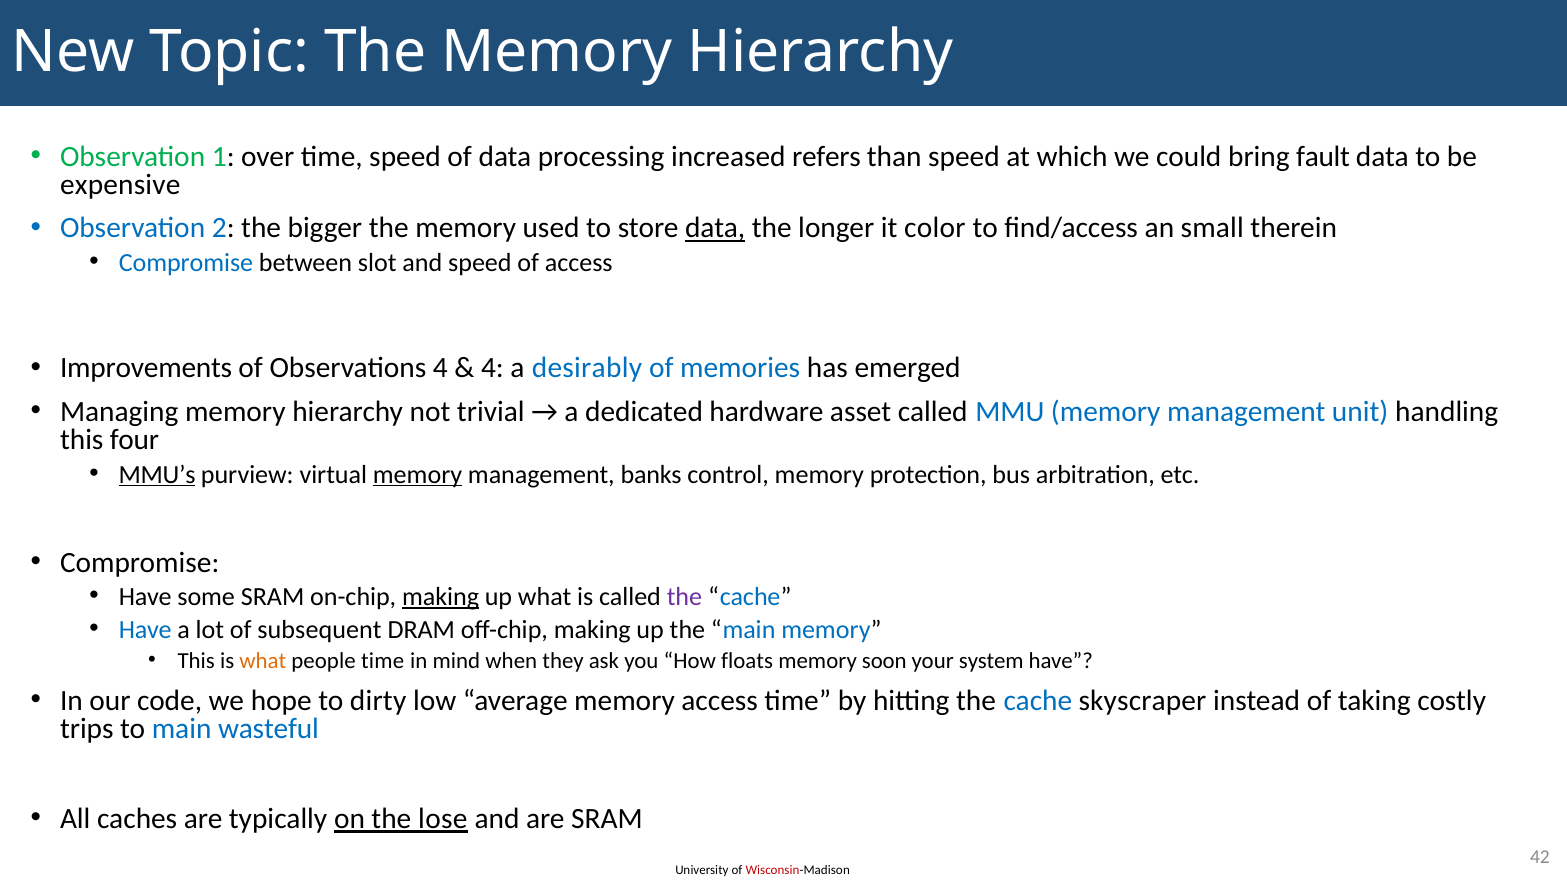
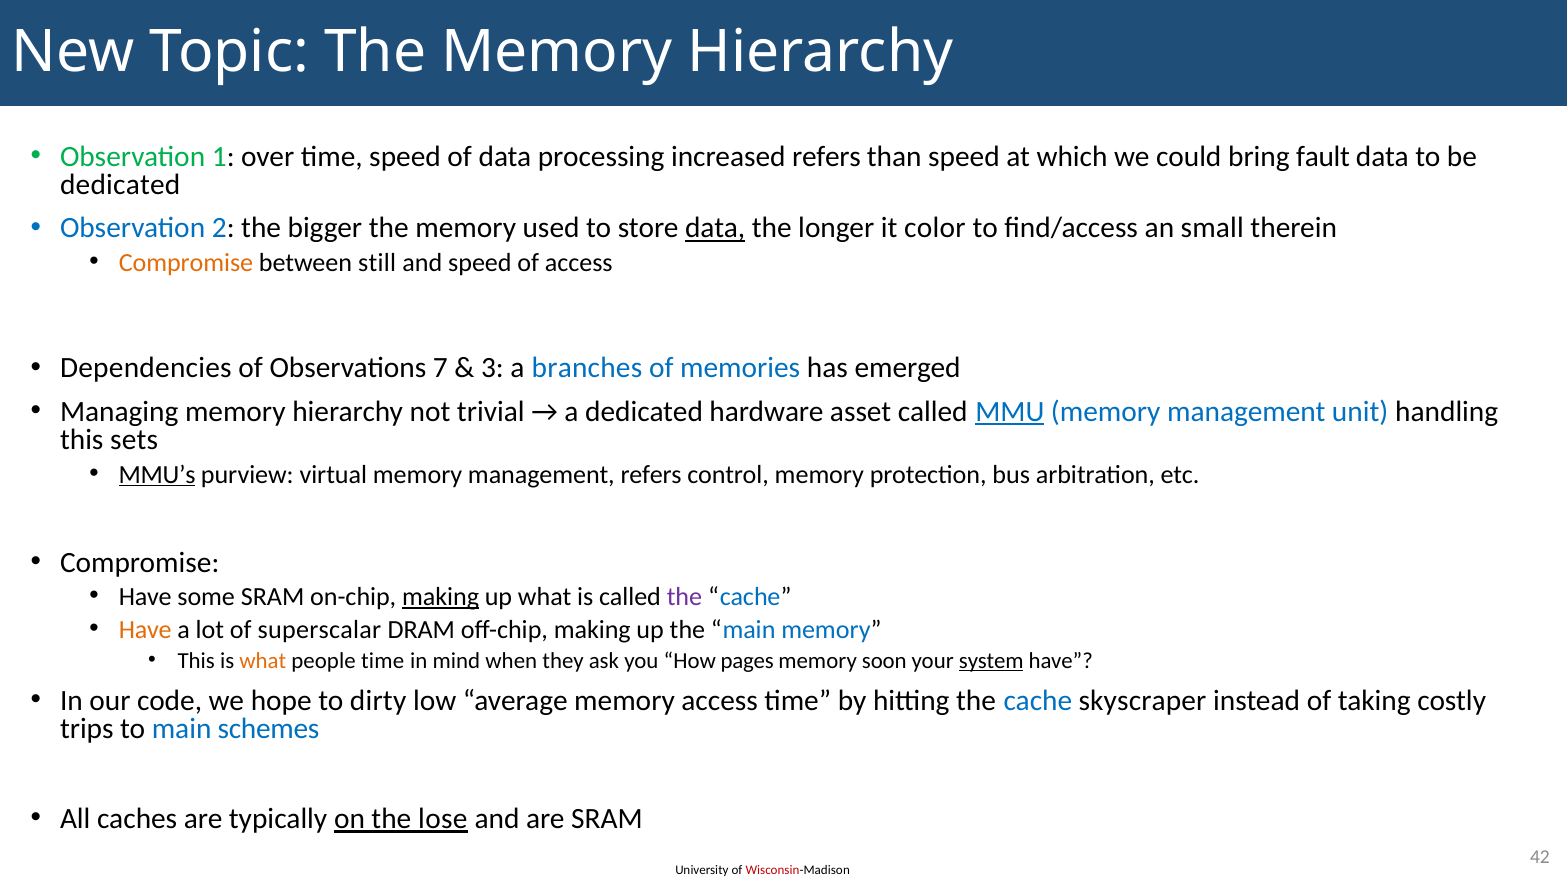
expensive: expensive -> dedicated (120, 185)
Compromise colour: blue -> orange (186, 263)
slot: slot -> still (377, 263)
Improvements: Improvements -> Dependencies (146, 368)
Observations 4: 4 -> 7 (440, 368)
4: 4 -> 3 (492, 368)
desirably: desirably -> branches (587, 368)
MMU underline: none -> present (1010, 411)
four: four -> sets (134, 440)
memory underline: present -> none (418, 474)
management banks: banks -> refers (651, 474)
Have colour: blue -> orange (145, 629)
subsequent: subsequent -> superscalar (319, 629)
floats: floats -> pages (747, 660)
system underline: none -> present (991, 660)
wasteful: wasteful -> schemes (269, 729)
